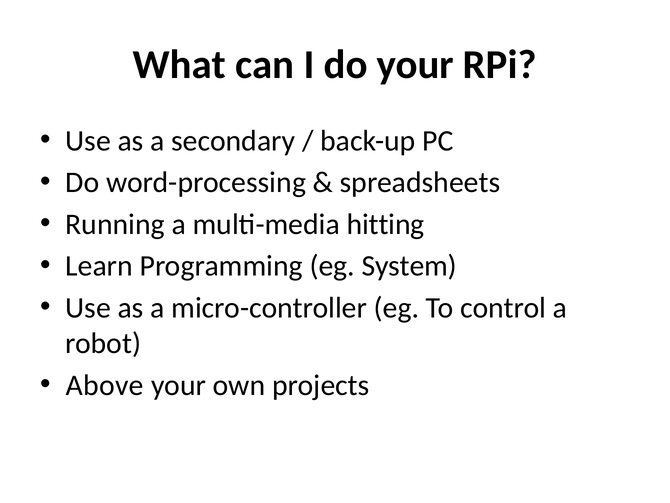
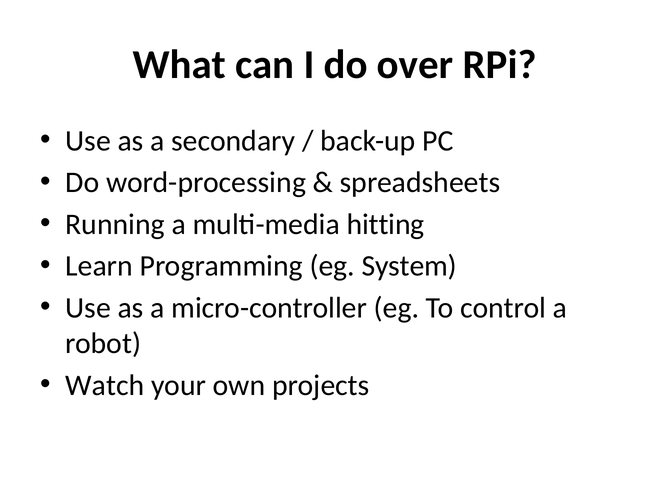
do your: your -> over (415, 65)
Above: Above -> Watch (105, 385)
